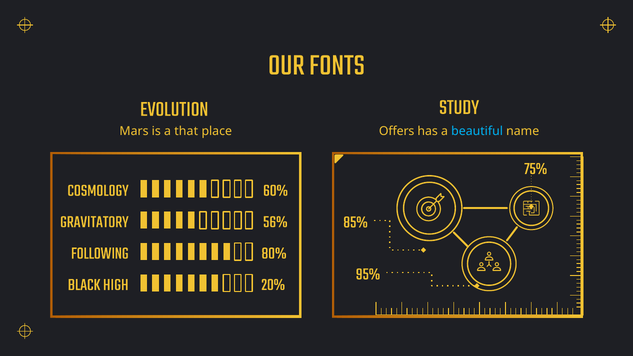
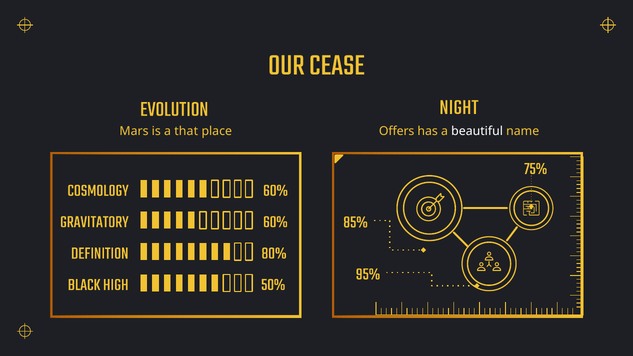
FONTS: FONTS -> CEASE (337, 64)
STUDY: STUDY -> NIGHT (459, 107)
beautiful colour: light blue -> white (477, 131)
56%: 56% -> 60% (275, 221)
FOLLOWING: FOLLOWING -> DEFINITION (100, 253)
20%: 20% -> 50% (273, 284)
